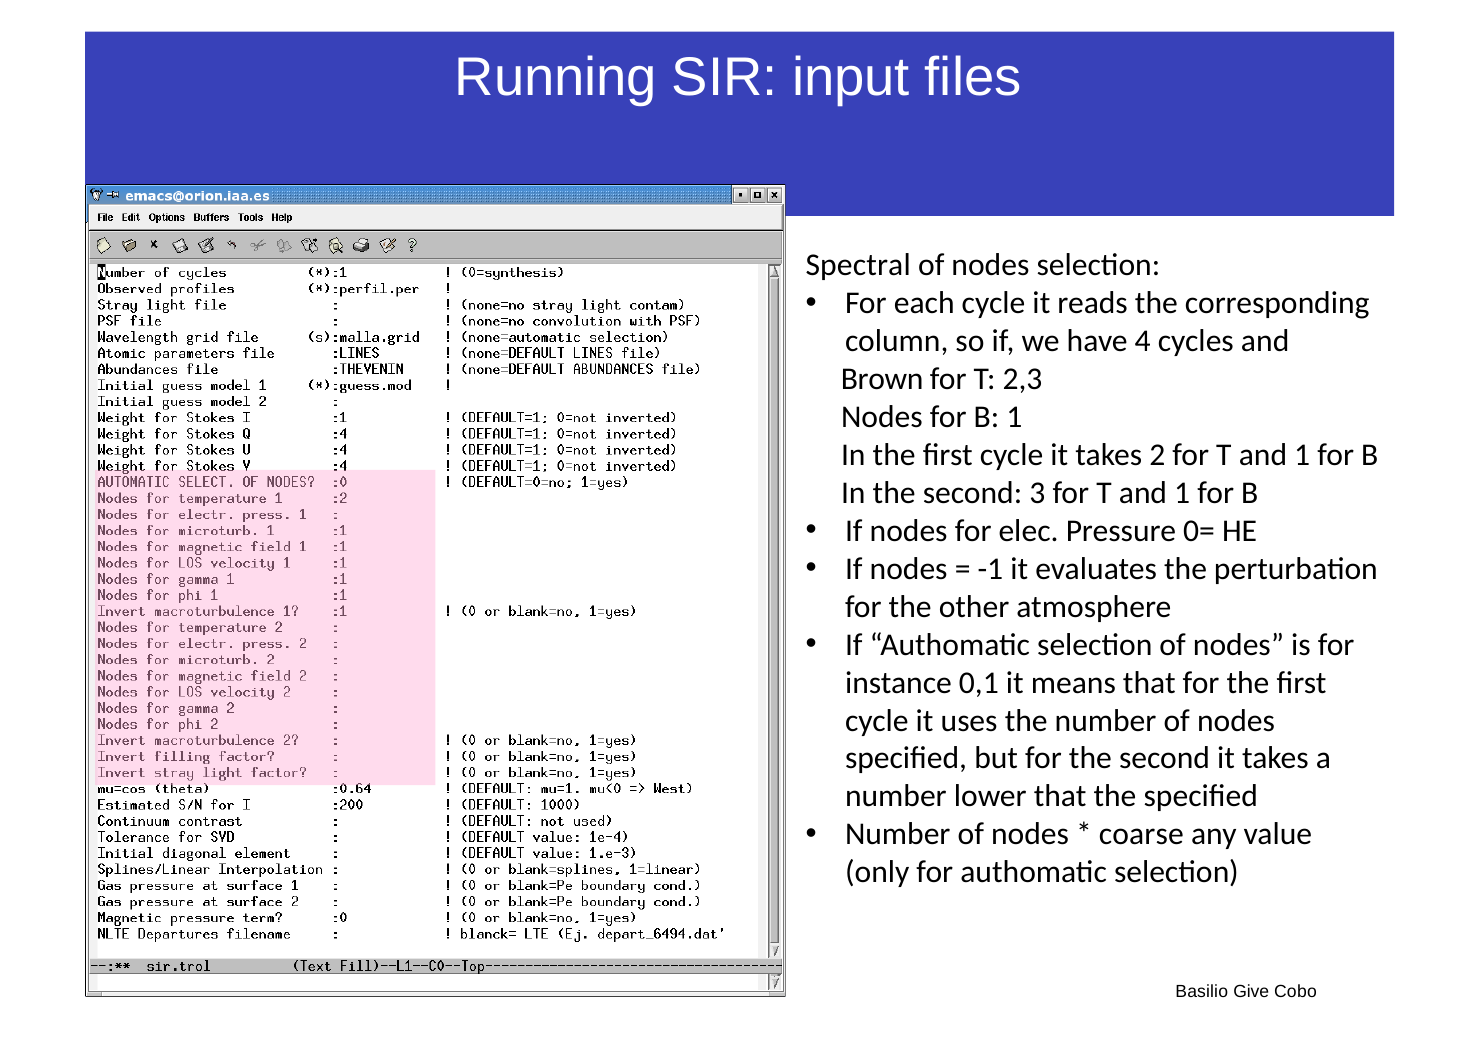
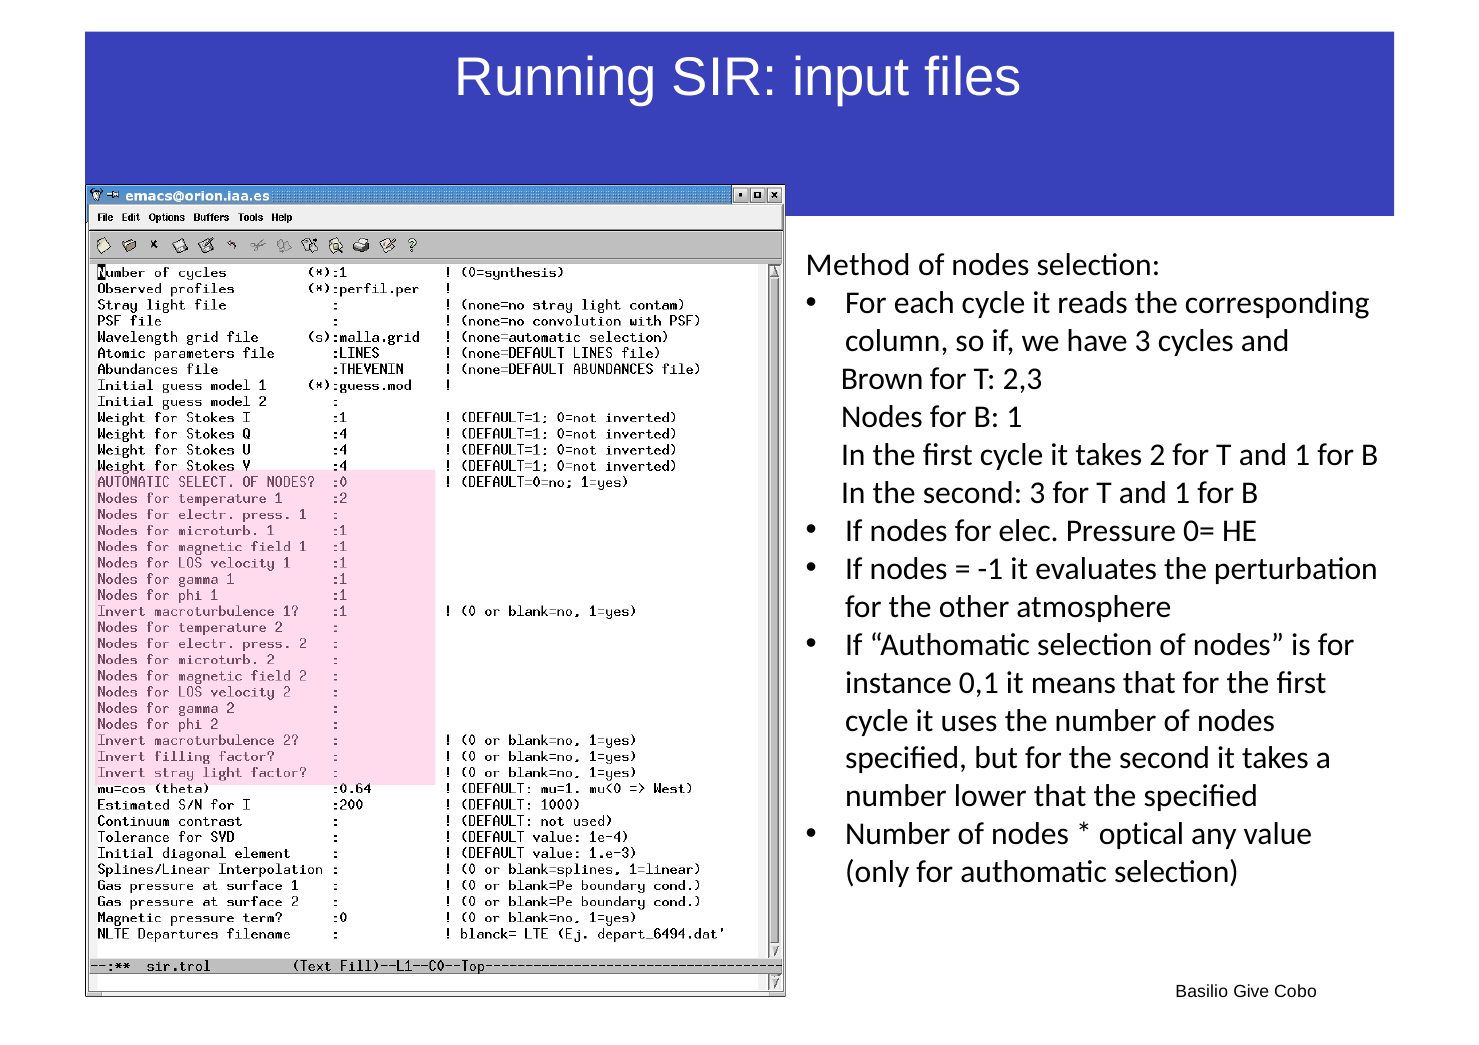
Spectral: Spectral -> Method (858, 265)
have 4: 4 -> 3 (1143, 341)
coarse: coarse -> optical (1142, 834)
